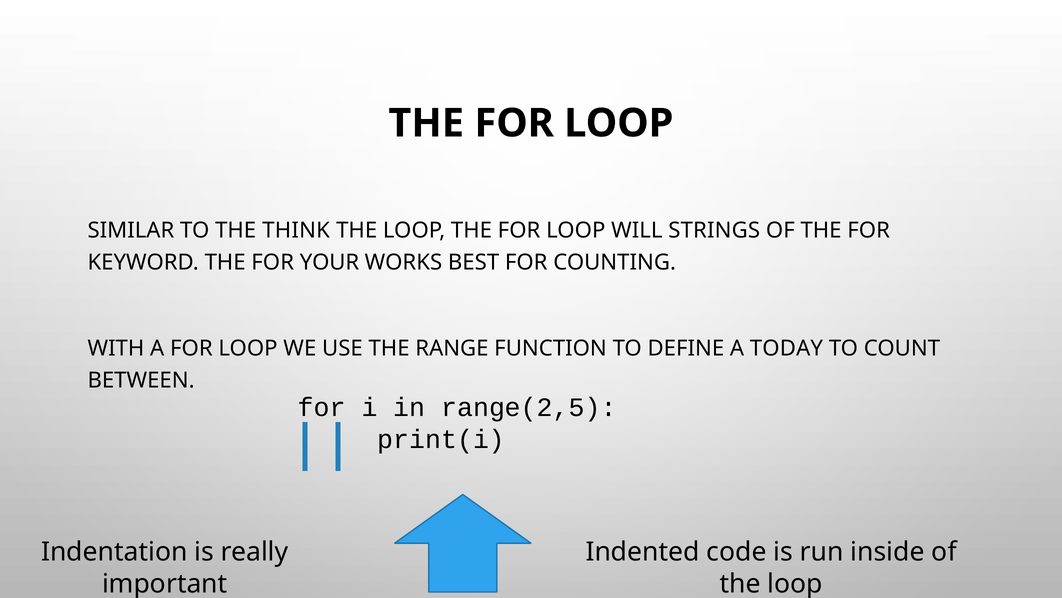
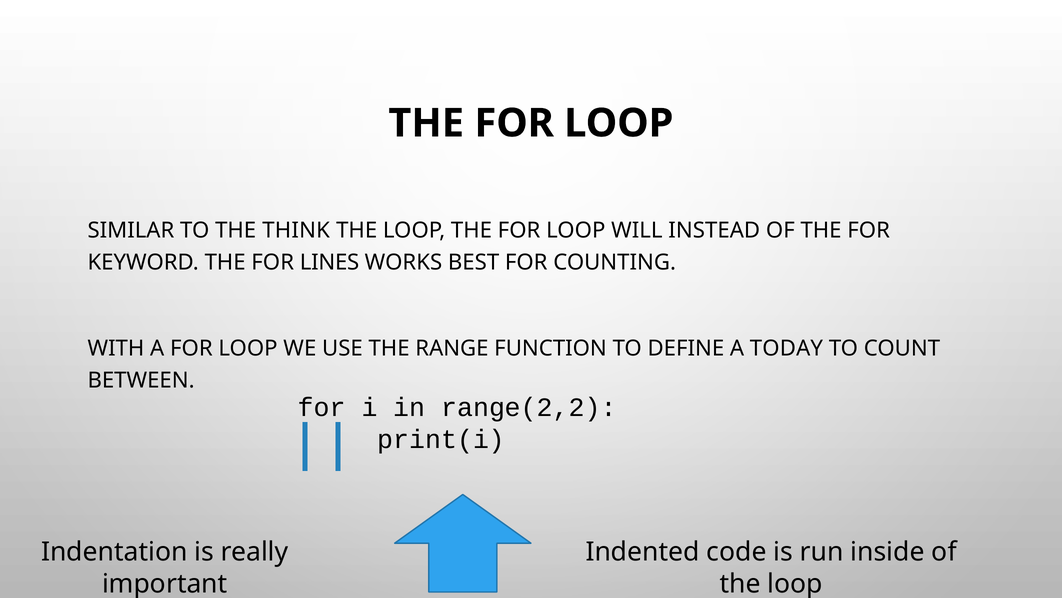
STRINGS: STRINGS -> INSTEAD (714, 230)
YOUR: YOUR -> LINES (330, 262)
range(2,5: range(2,5 -> range(2,2 (529, 407)
